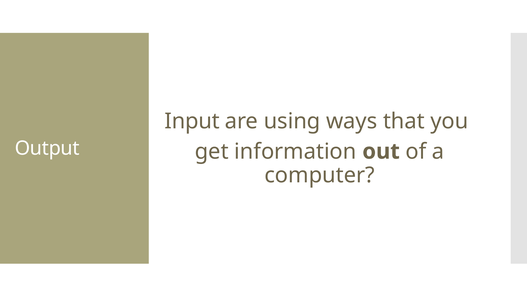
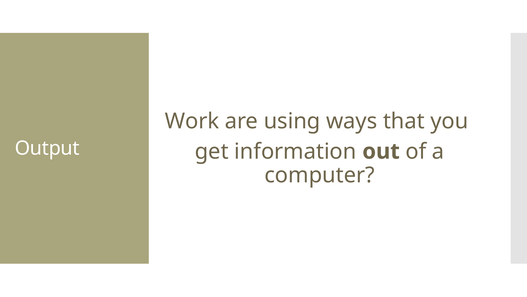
Input: Input -> Work (192, 121)
